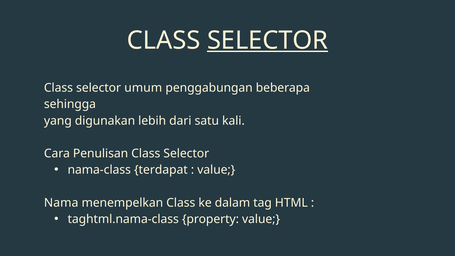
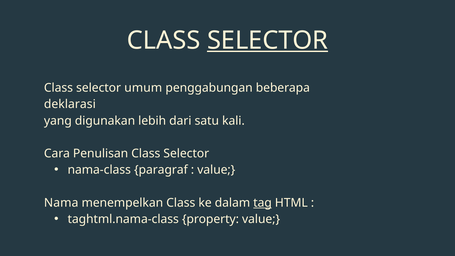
sehingga: sehingga -> deklarasi (70, 104)
terdapat: terdapat -> paragraf (161, 170)
tag underline: none -> present (263, 203)
